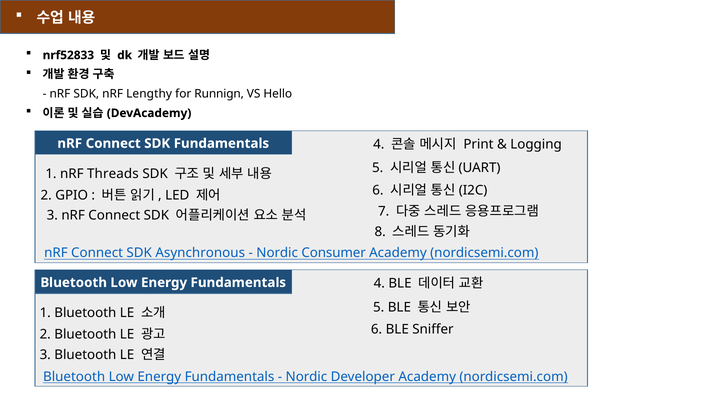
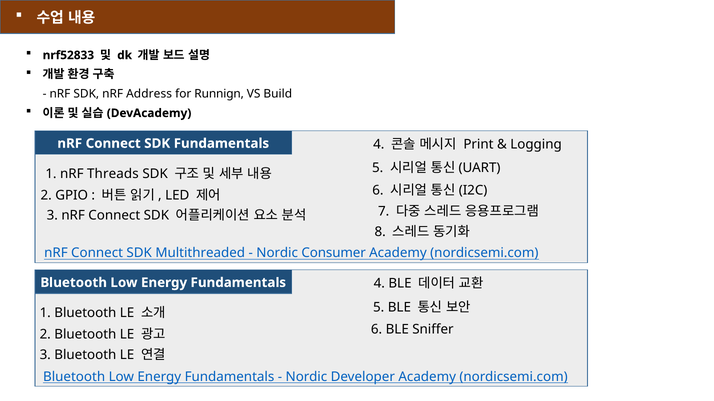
Lengthy: Lengthy -> Address (149, 94)
Hello: Hello -> Build (278, 94)
Asynchronous: Asynchronous -> Multithreaded (200, 253)
